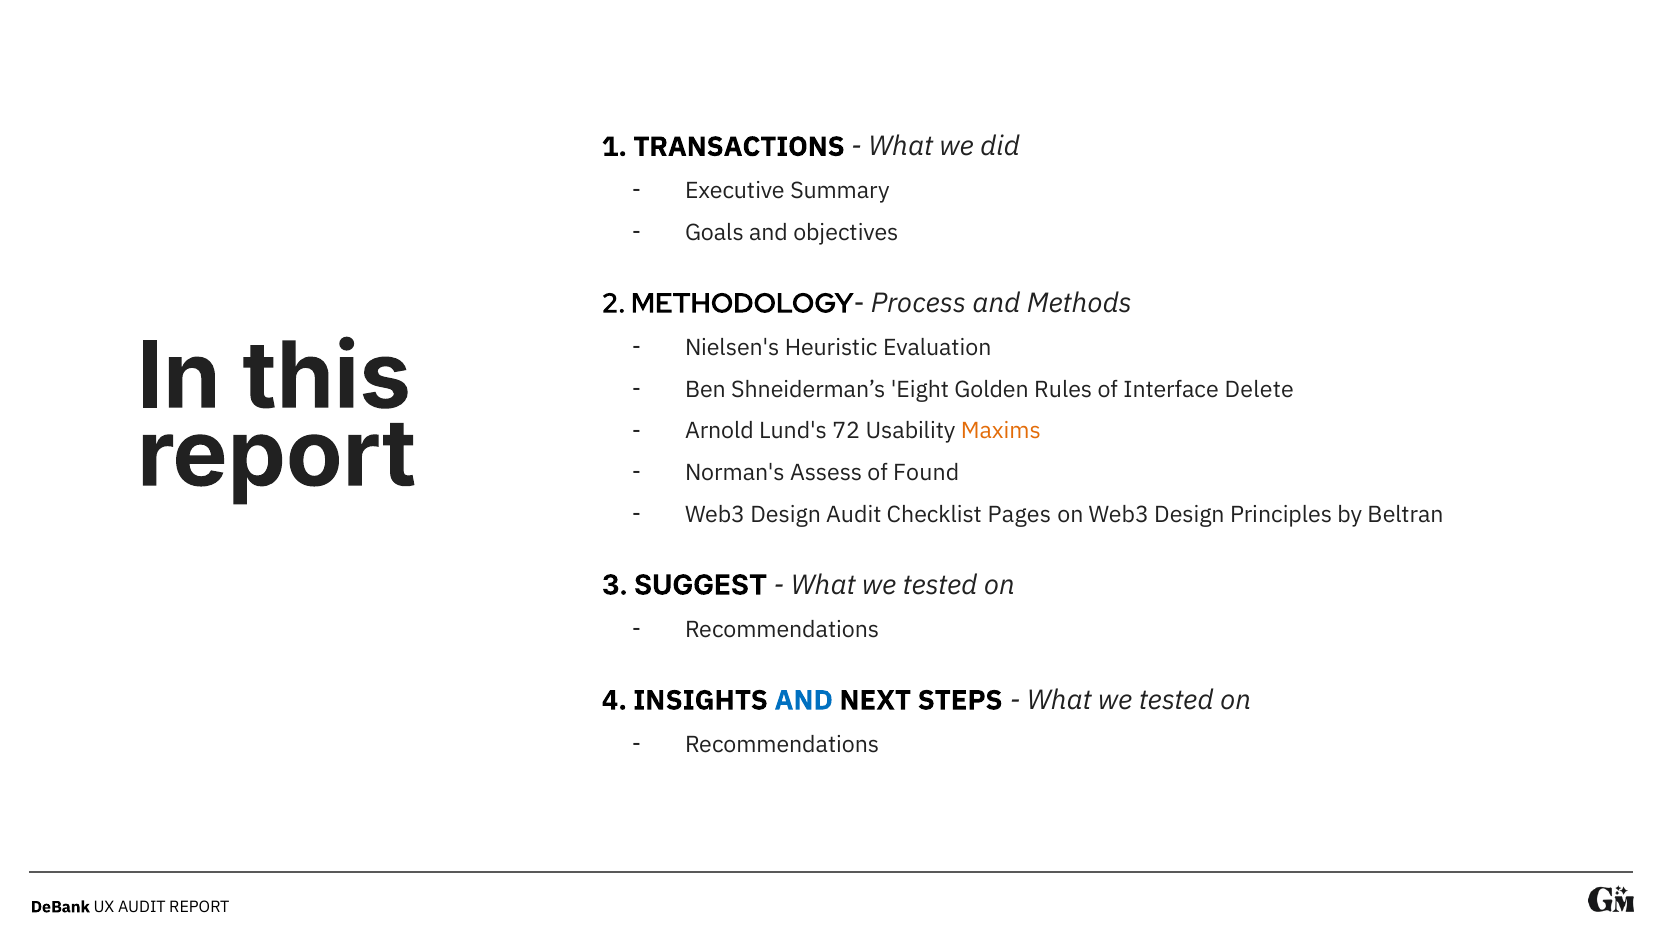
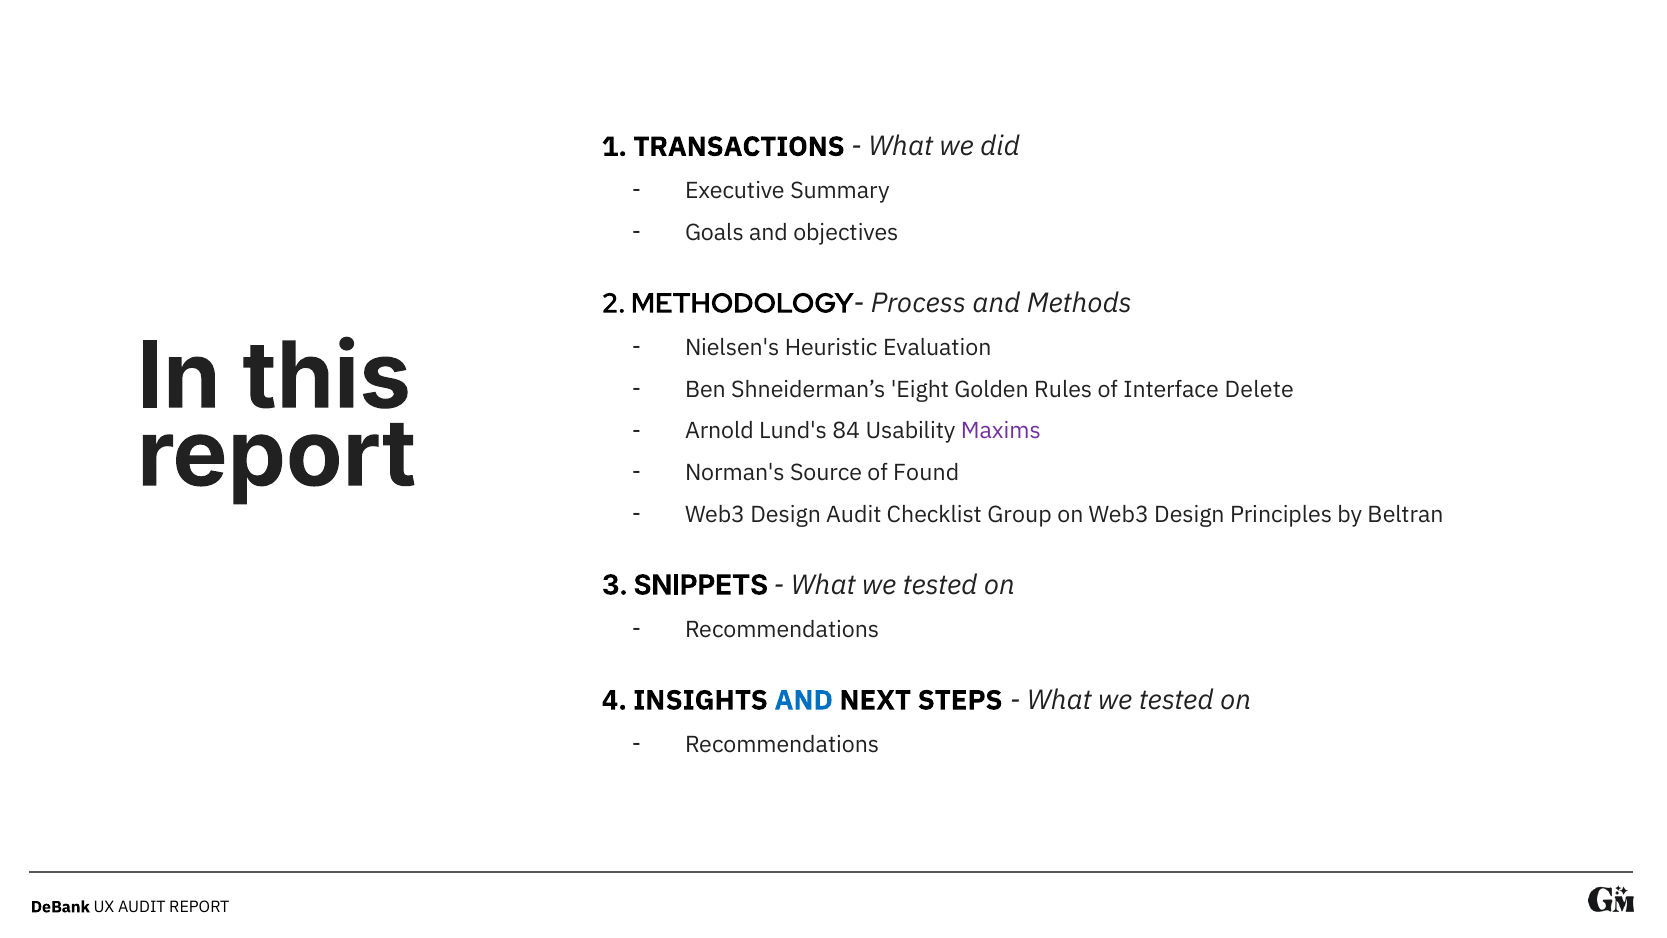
72: 72 -> 84 (846, 431)
Maxims colour: orange -> purple (1001, 431)
Assess: Assess -> Source (826, 473)
Pages: Pages -> Group (1020, 515)
SUGGEST: SUGGEST -> SNIPPETS (701, 585)
